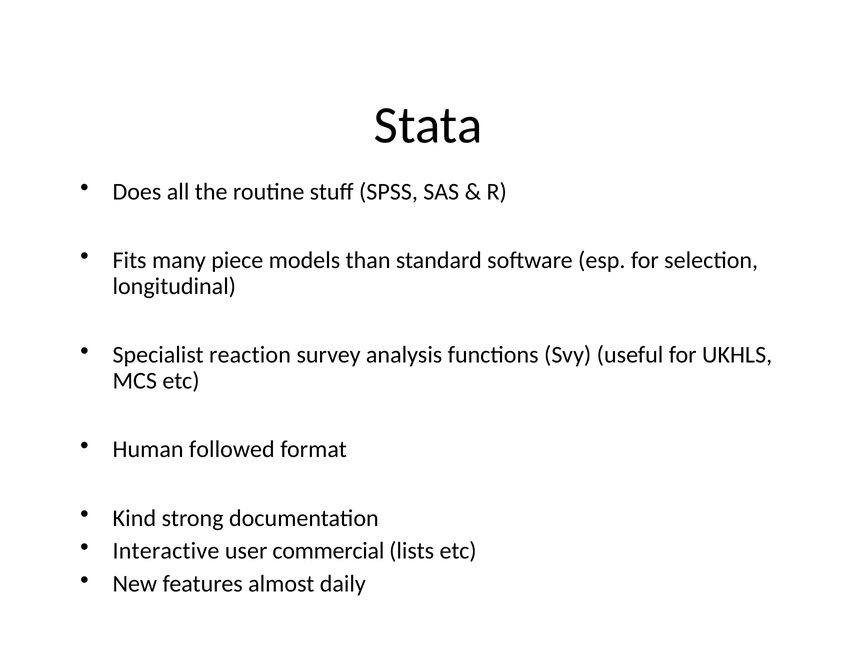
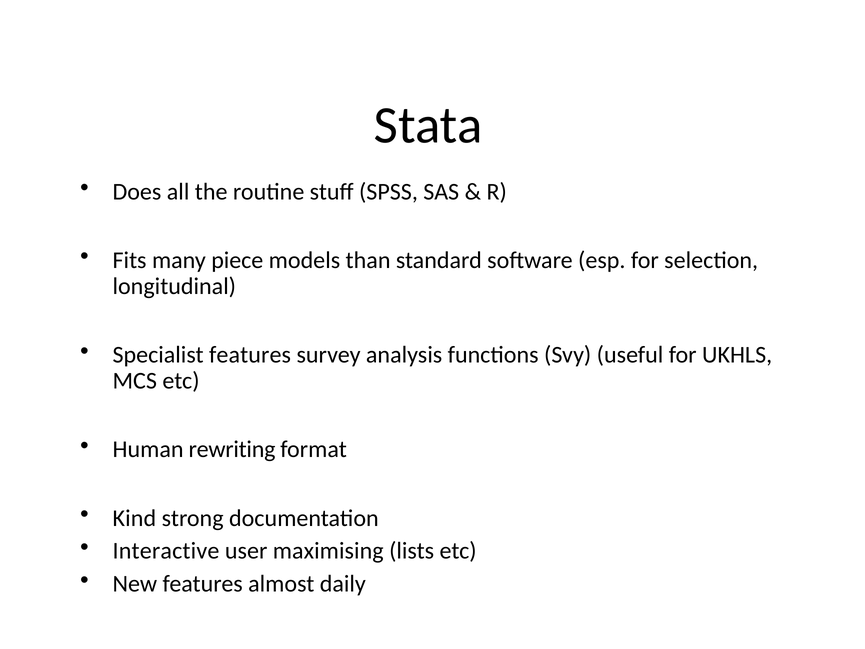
Specialist reaction: reaction -> features (250, 355)
followed: followed -> rewriting (232, 449)
commercial: commercial -> maximising (328, 551)
